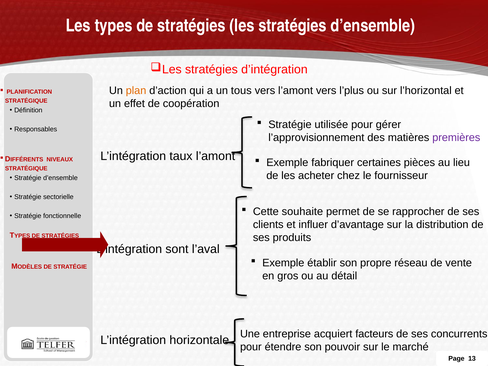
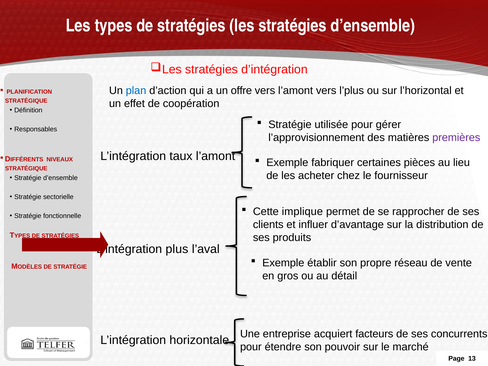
plan colour: orange -> blue (136, 91)
tous: tous -> offre (241, 91)
souhaite: souhaite -> implique (302, 212)
sont: sont -> plus (177, 249)
